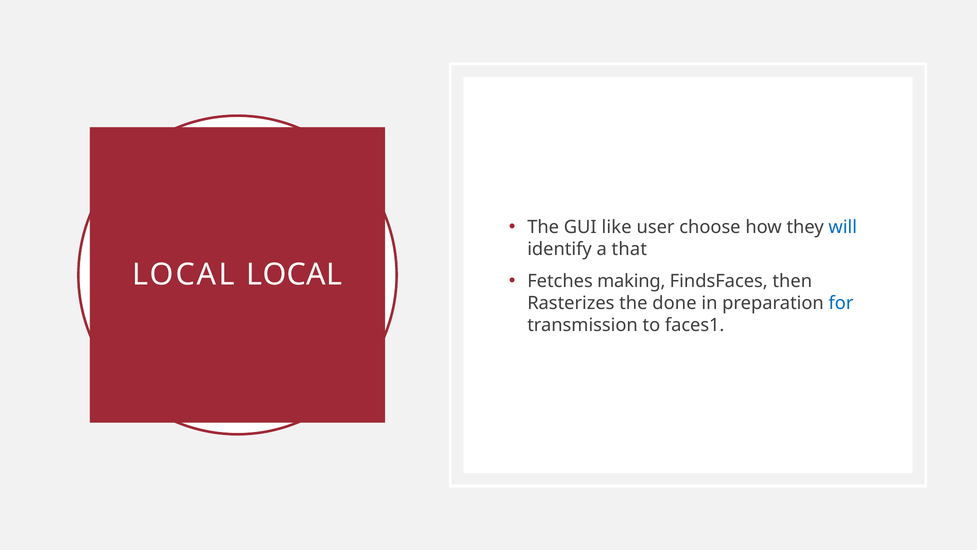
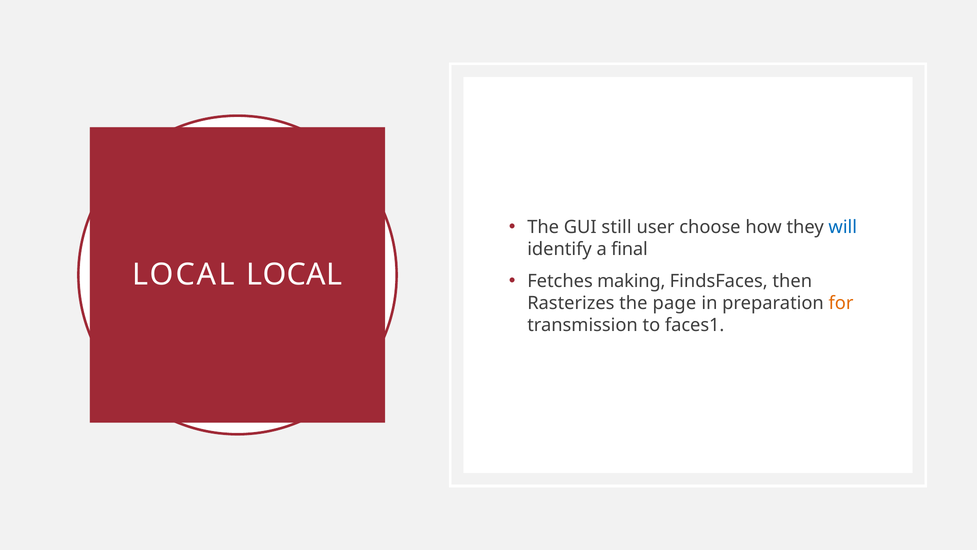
like: like -> still (617, 227)
that: that -> final (629, 249)
done: done -> page (674, 303)
for colour: blue -> orange (841, 303)
